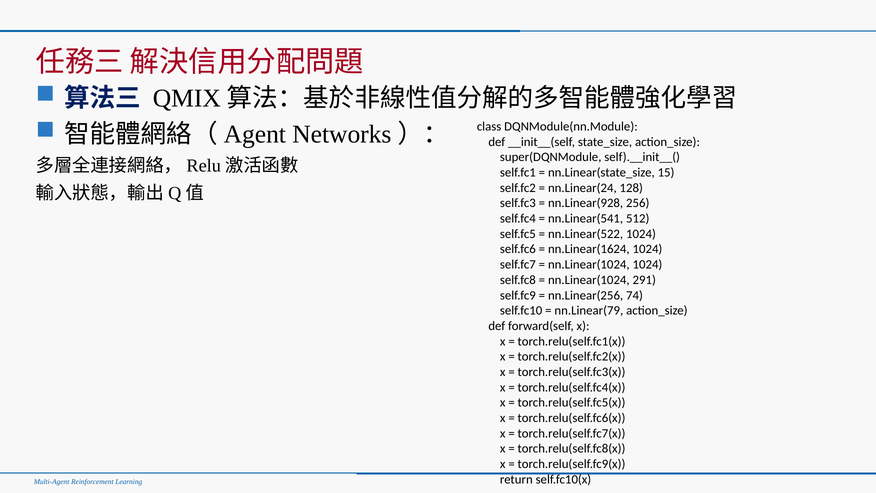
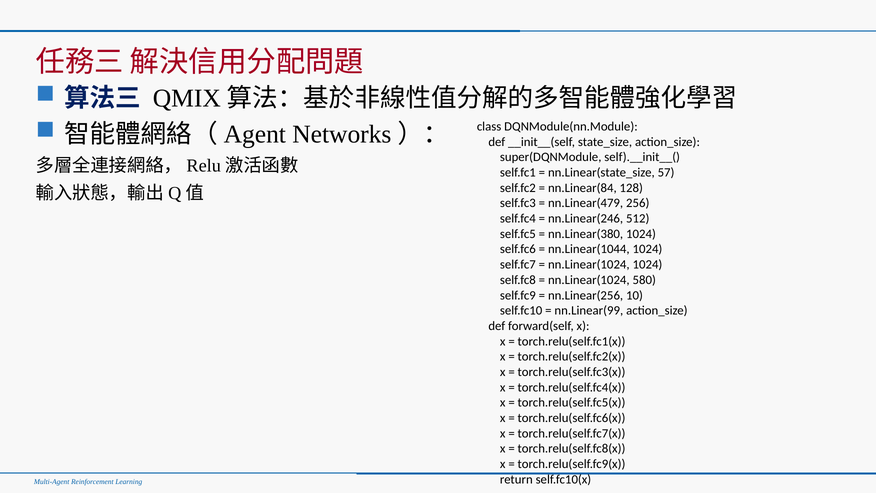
15: 15 -> 57 (666, 172)
nn.Linear(24: nn.Linear(24 -> nn.Linear(84 (582, 188)
nn.Linear(928: nn.Linear(928 -> nn.Linear(479 (586, 203)
nn.Linear(541: nn.Linear(541 -> nn.Linear(246 (586, 218)
nn.Linear(522: nn.Linear(522 -> nn.Linear(380 (586, 234)
nn.Linear(1624: nn.Linear(1624 -> nn.Linear(1044 (589, 249)
291: 291 -> 580 (644, 280)
74: 74 -> 10 (635, 295)
nn.Linear(79: nn.Linear(79 -> nn.Linear(99 (589, 310)
